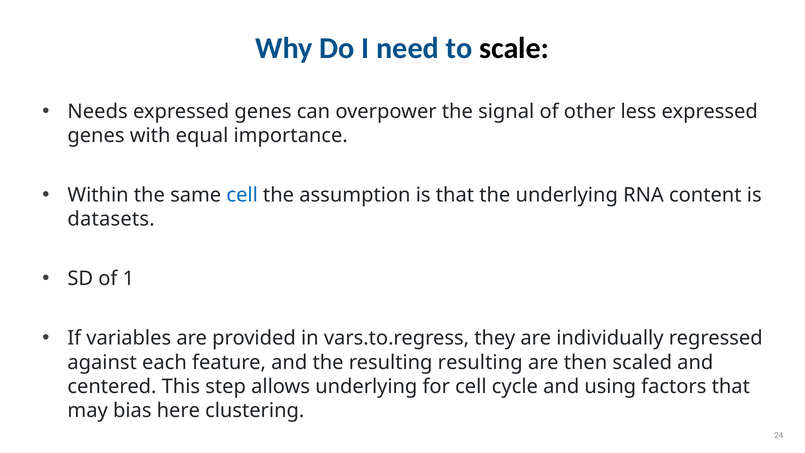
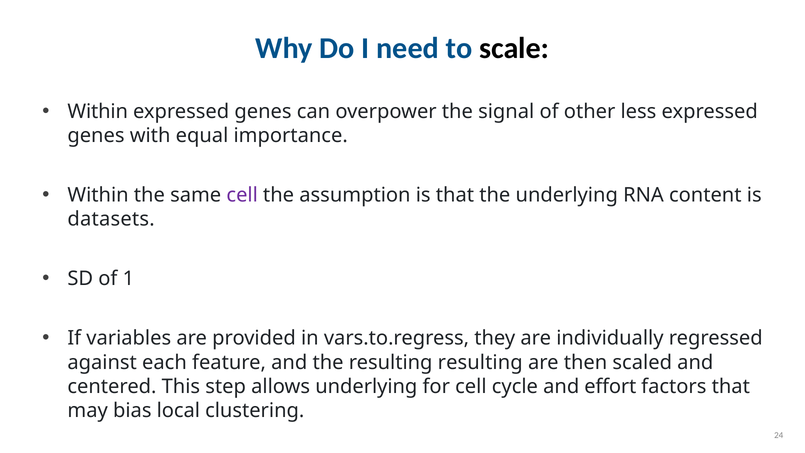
Needs: Needs -> Within (98, 111)
cell colour: blue -> purple (242, 195)
using: using -> effort (610, 386)
here: here -> local (178, 411)
